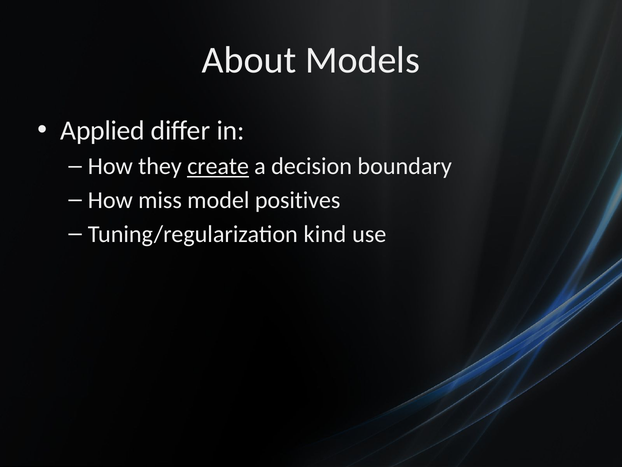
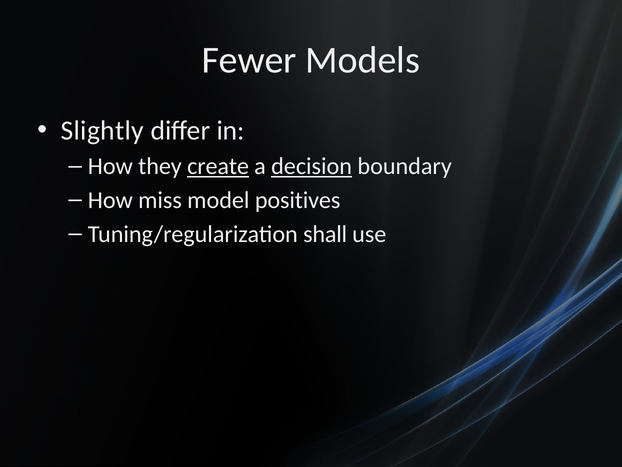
About: About -> Fewer (249, 60)
Applied: Applied -> Slightly (102, 131)
decision underline: none -> present (312, 166)
kind: kind -> shall (325, 234)
